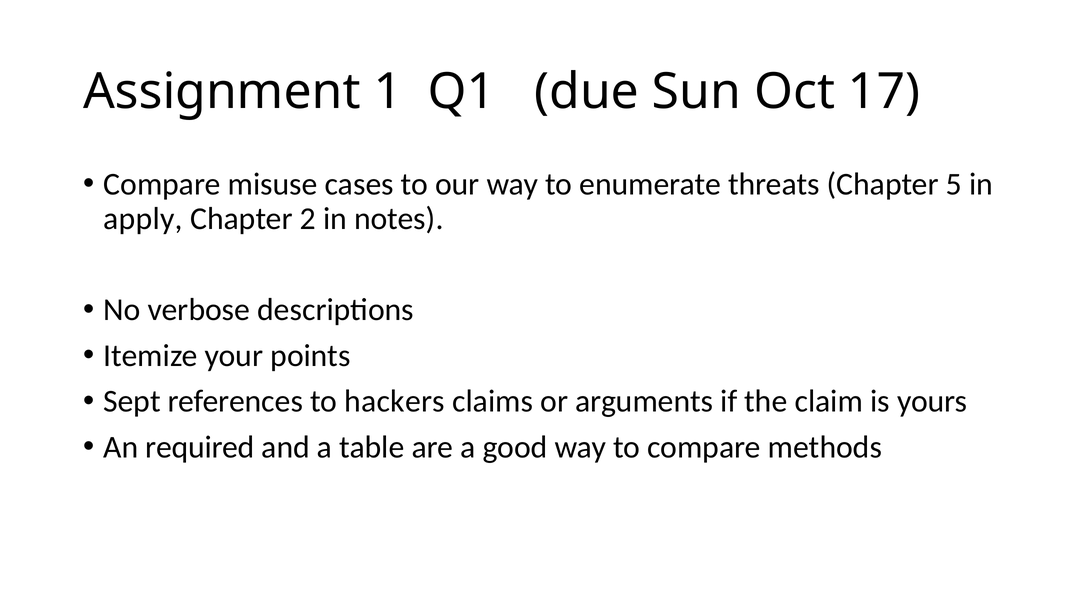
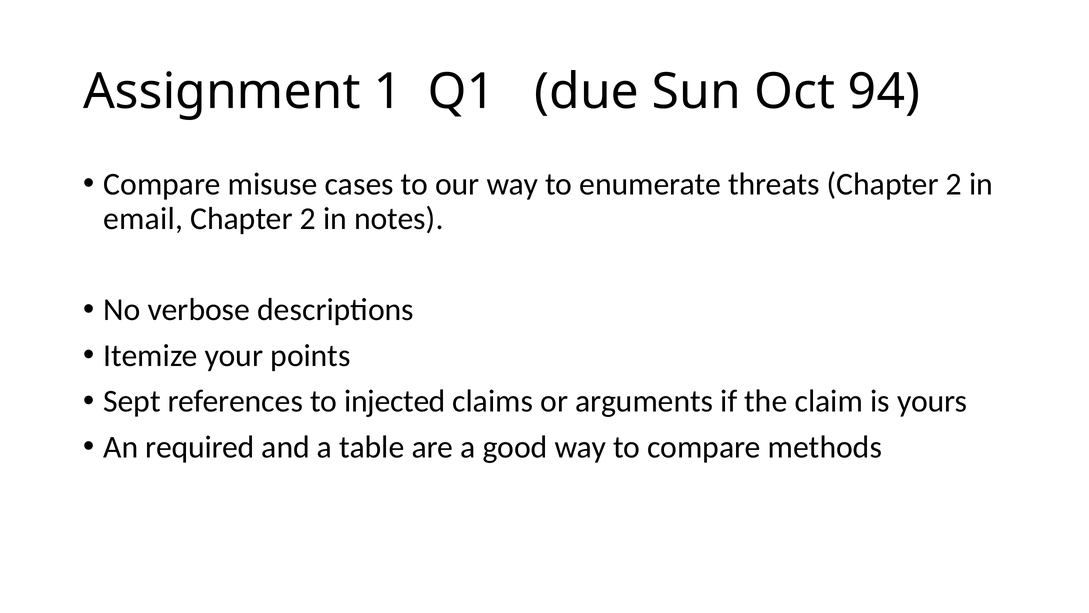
17: 17 -> 94 (884, 91)
threats Chapter 5: 5 -> 2 (954, 184)
apply: apply -> email (143, 218)
hackers: hackers -> injected (395, 401)
